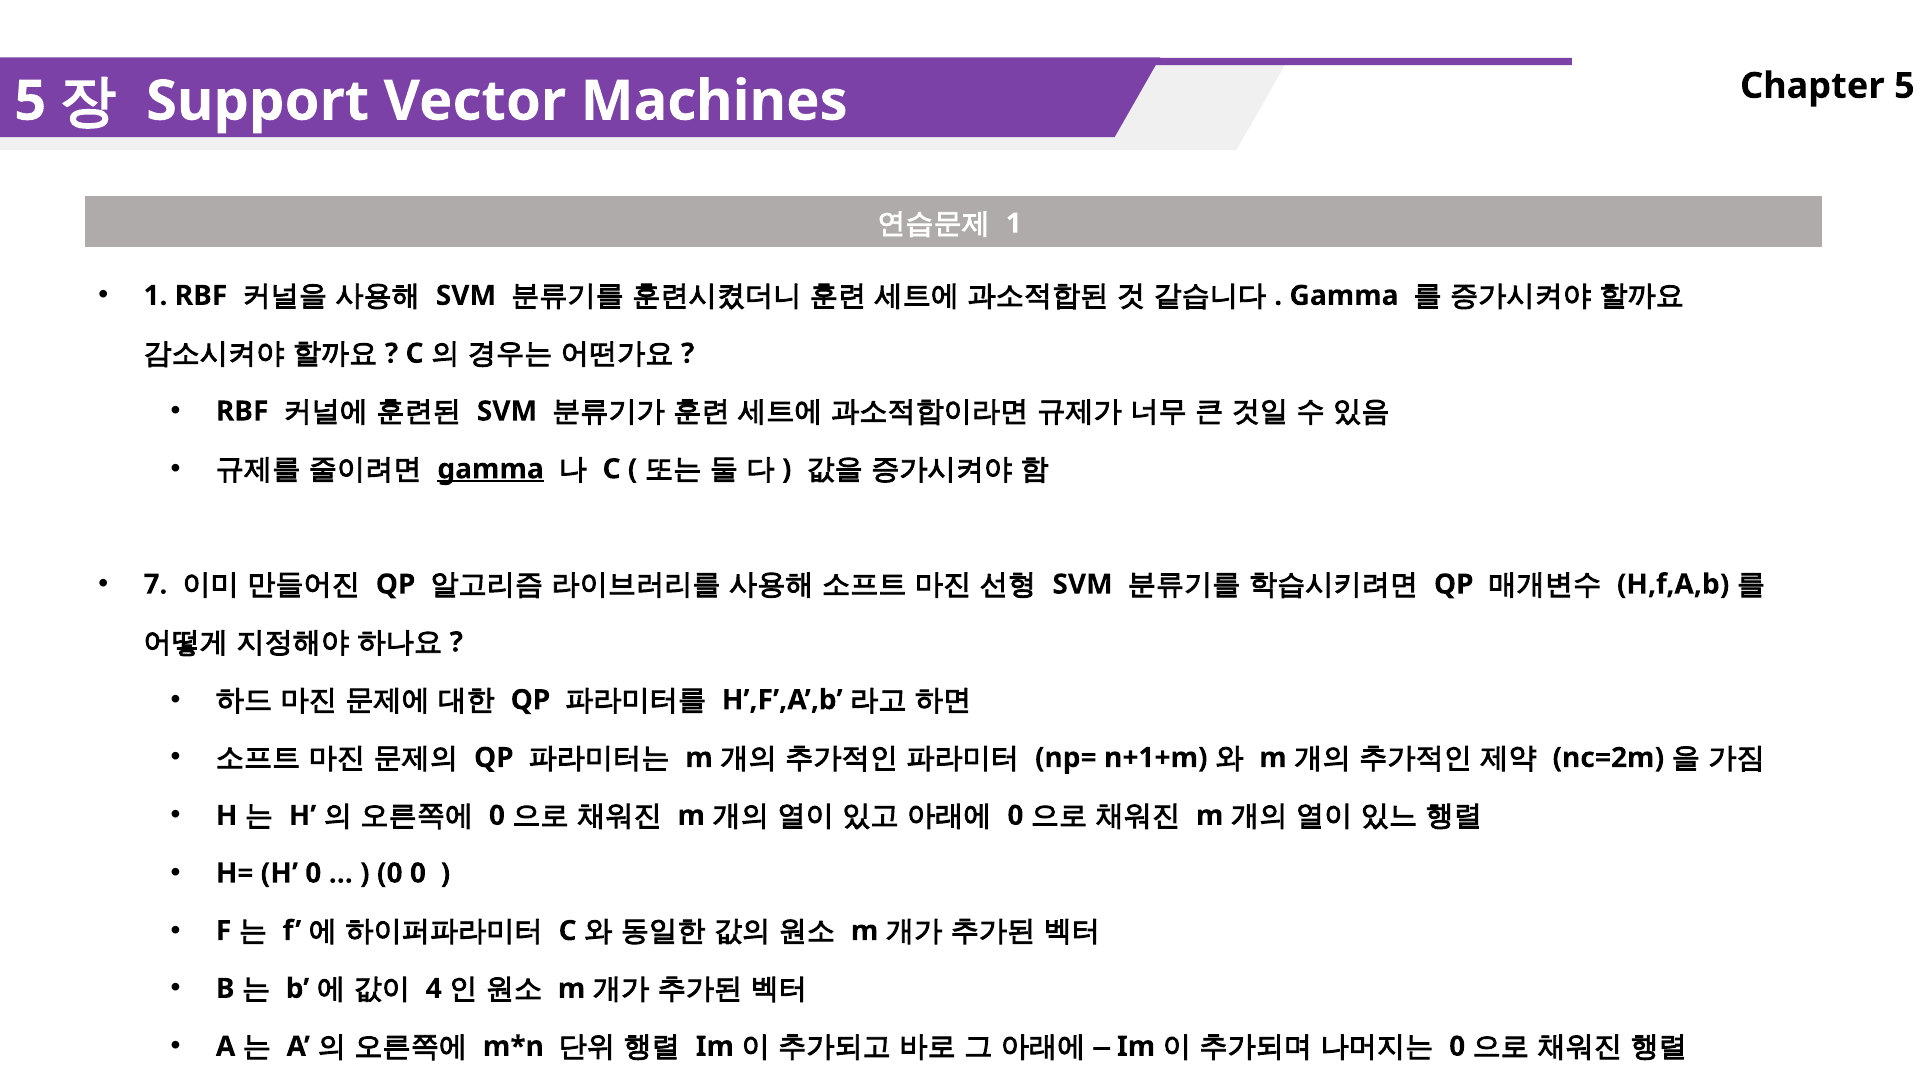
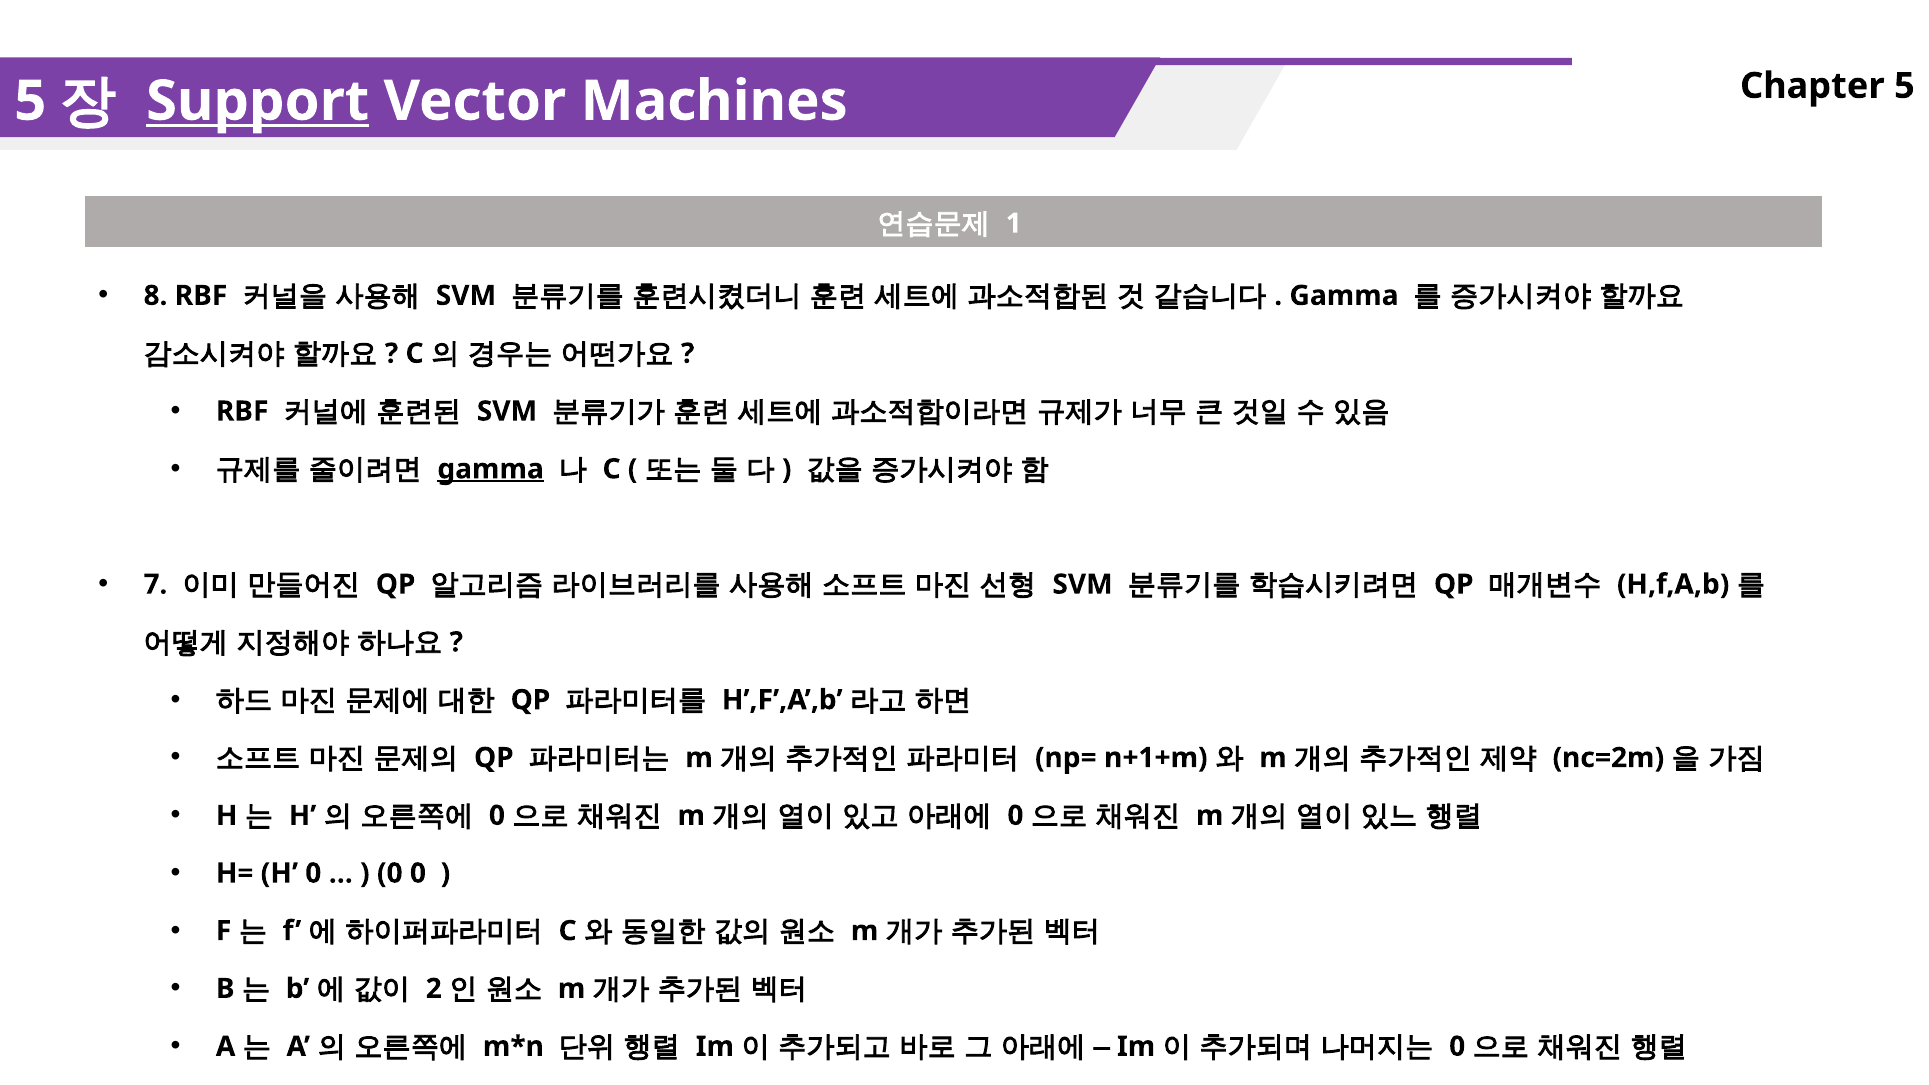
Support underline: none -> present (258, 101)
1: 1 -> 8 (155, 296)
4: 4 -> 2 (434, 989)
